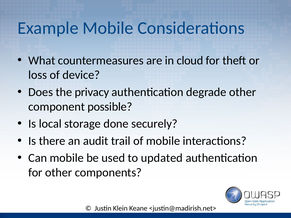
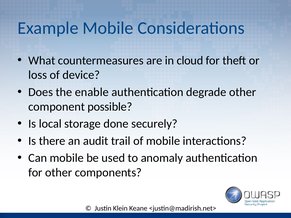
privacy: privacy -> enable (92, 92)
updated: updated -> anomaly (162, 158)
